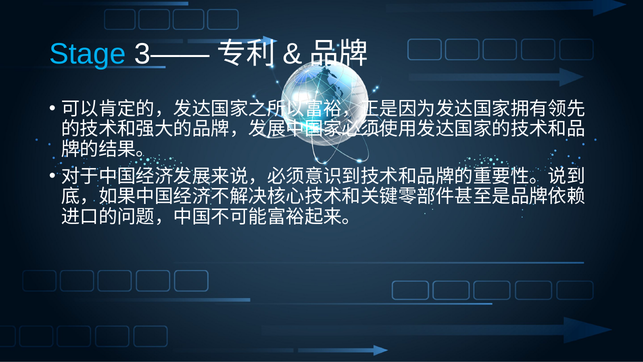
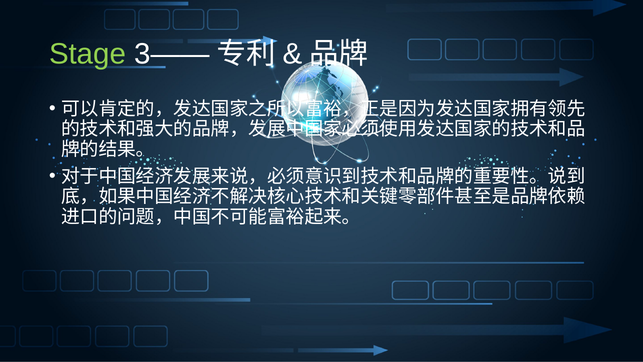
Stage colour: light blue -> light green (87, 54)
